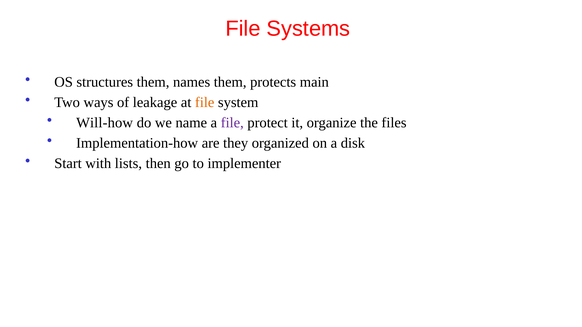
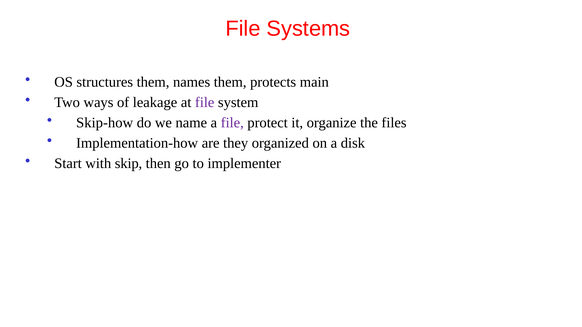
file colour: orange -> purple (205, 102)
Will-how: Will-how -> Skip-how (105, 123)
lists: lists -> skip (129, 164)
